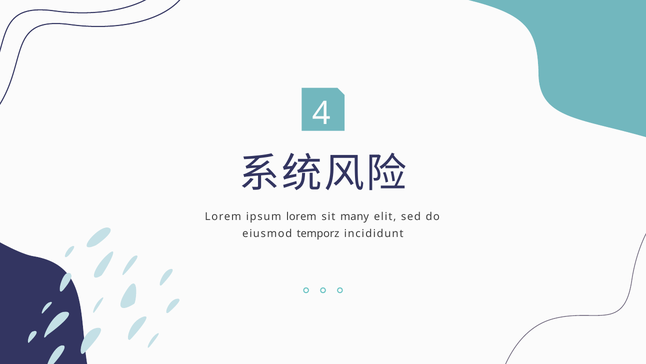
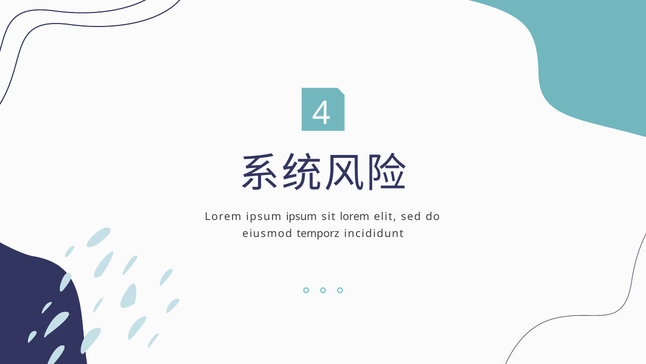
ipsum lorem: lorem -> ipsum (301, 216)
sit many: many -> lorem (355, 216)
